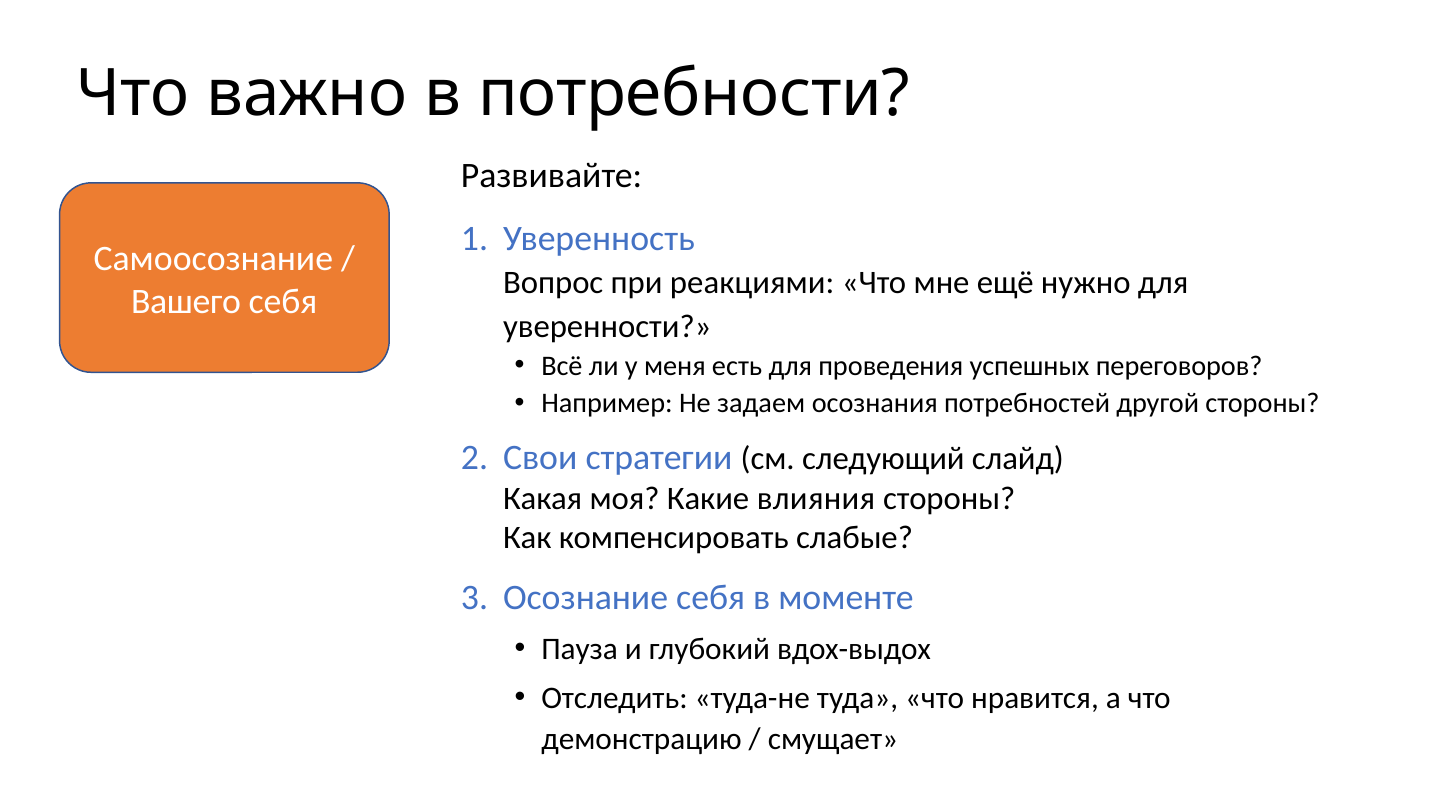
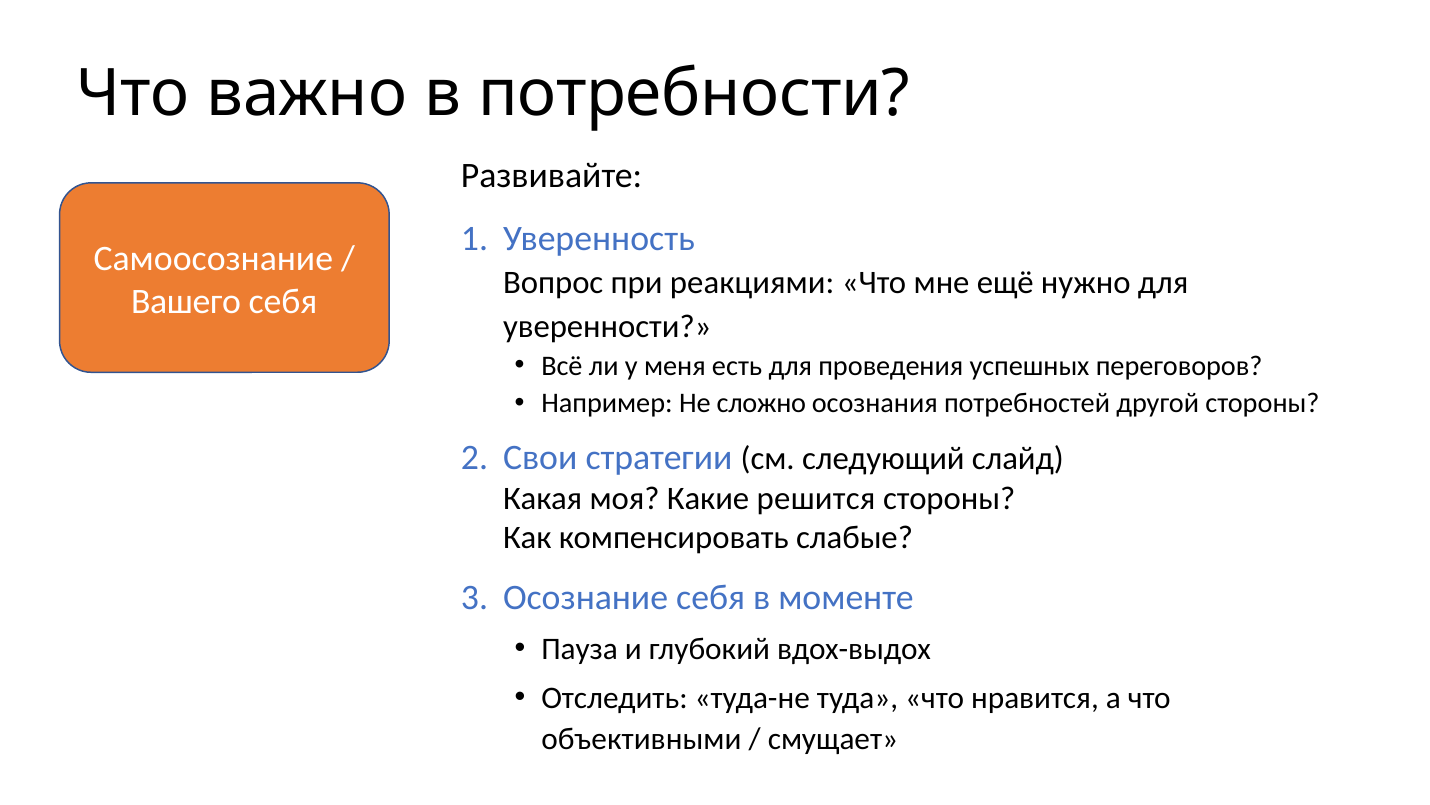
задаем: задаем -> сложно (761, 403)
влияния: влияния -> решится (816, 498)
демонстрацию: демонстрацию -> объективными (641, 739)
